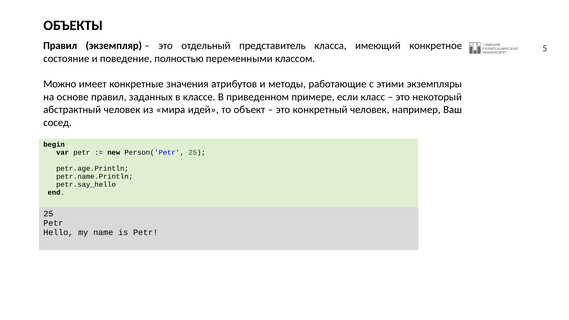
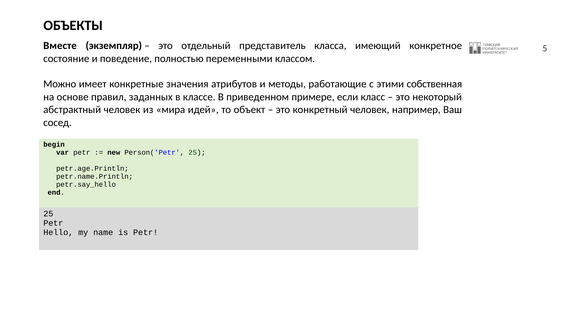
Правил: Правил -> Вместе (60, 46)
экземпляры: экземпляры -> собственная (434, 84)
